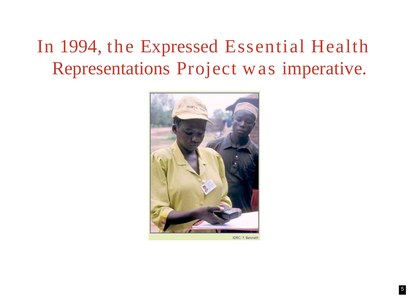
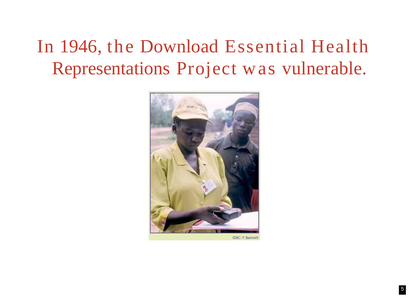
1994: 1994 -> 1946 (81, 46)
Expressed: Expressed -> Download (179, 46)
imperative: imperative -> vulnerable (325, 69)
